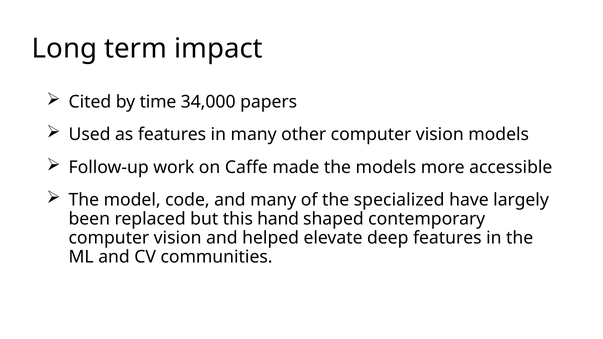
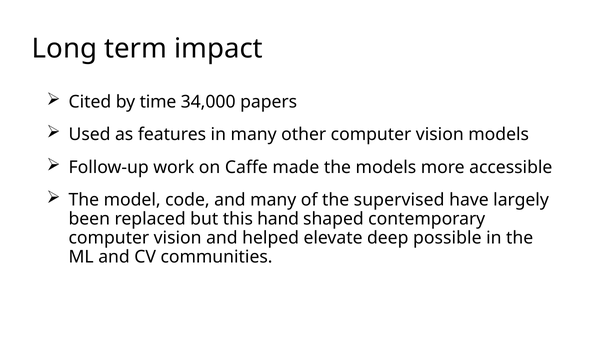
specialized: specialized -> supervised (399, 200)
deep features: features -> possible (447, 238)
